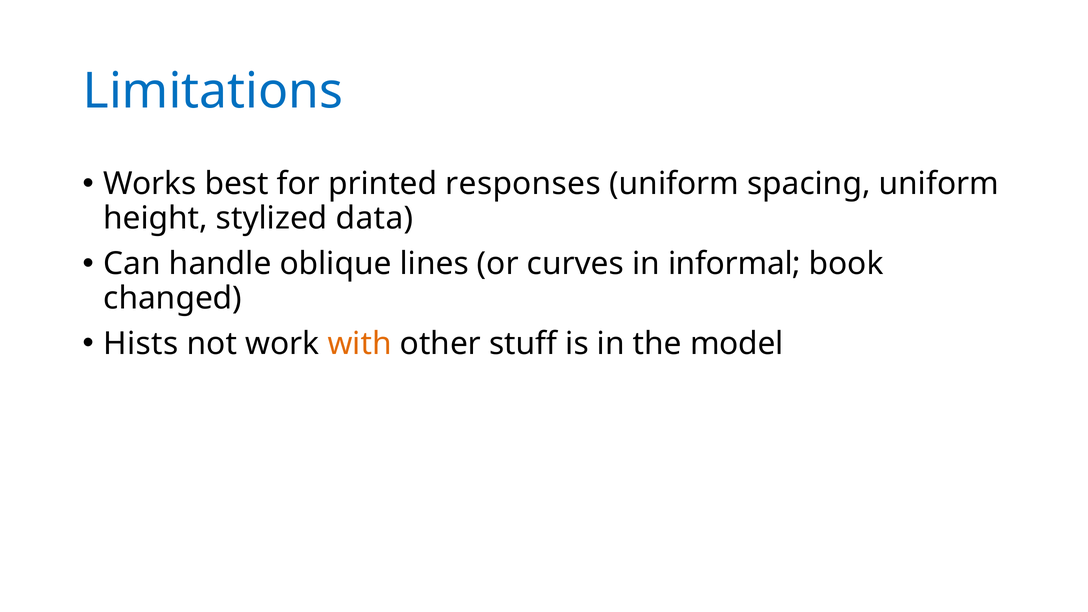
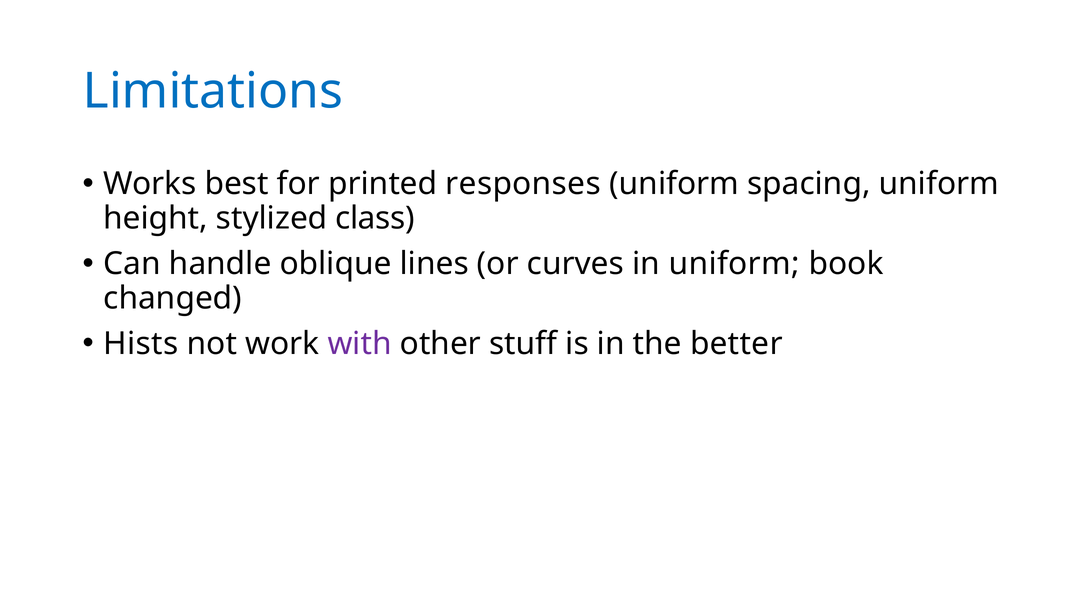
data: data -> class (375, 218)
in informal: informal -> uniform (734, 264)
with colour: orange -> purple (360, 344)
model: model -> better (736, 344)
